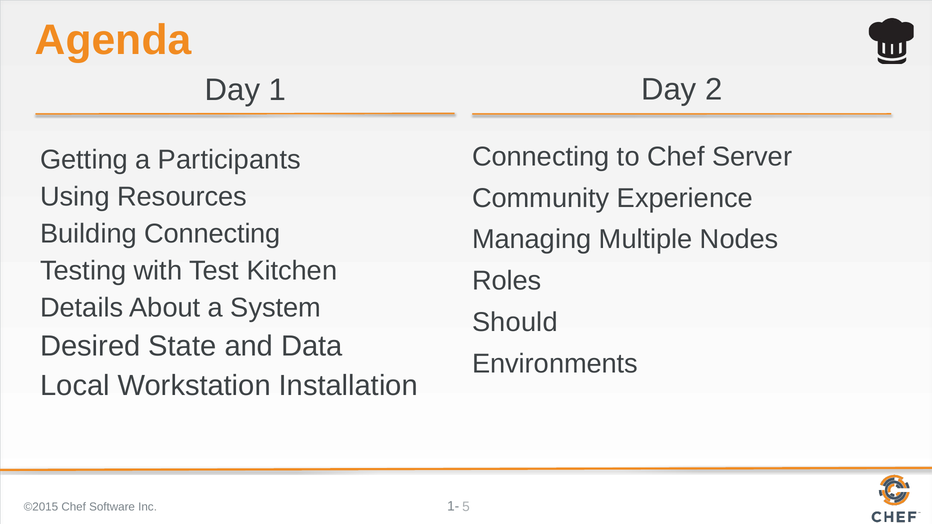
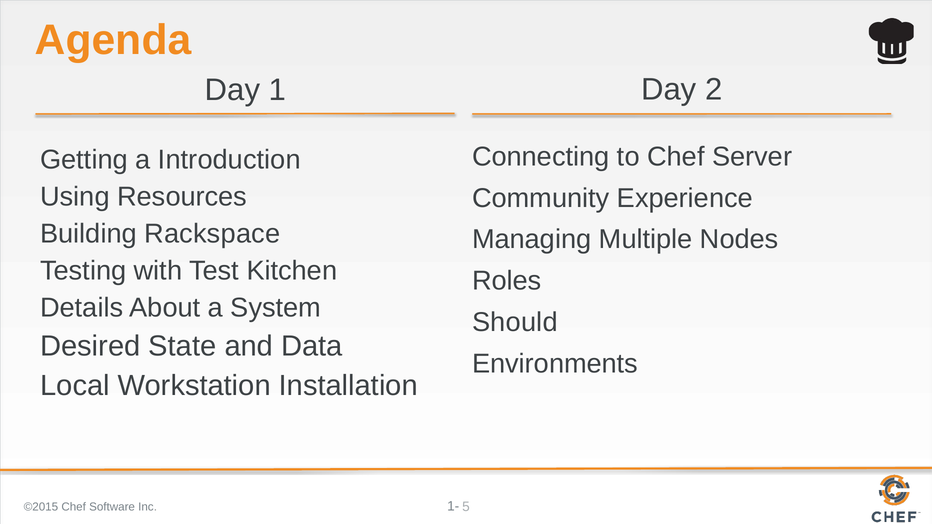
Participants: Participants -> Introduction (229, 160)
Building Connecting: Connecting -> Rackspace (212, 234)
